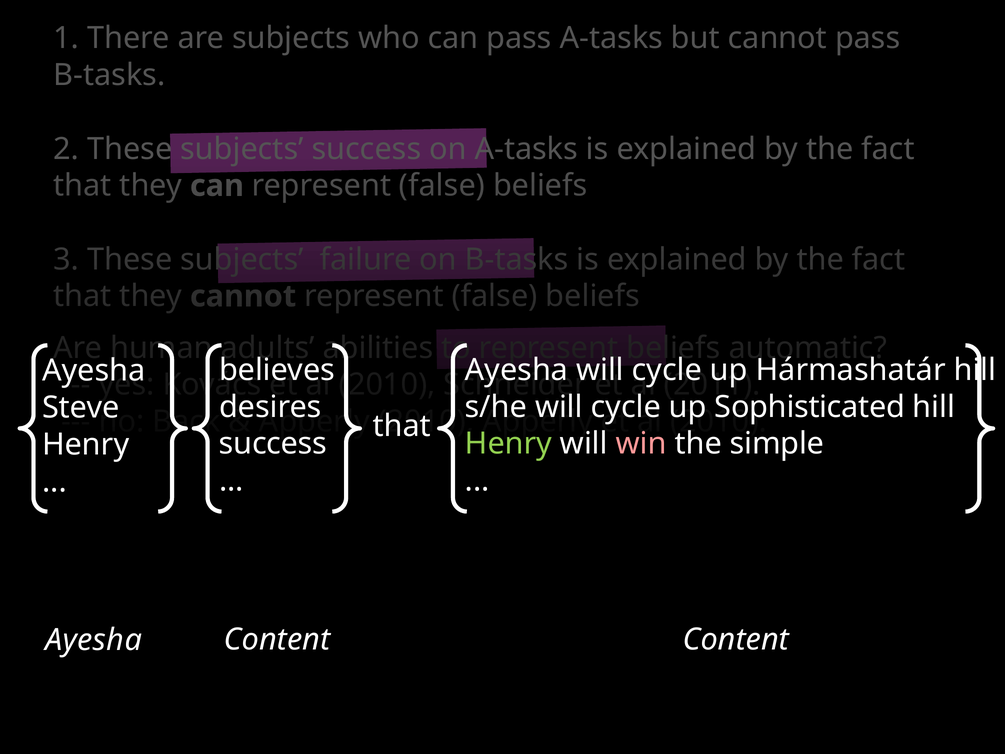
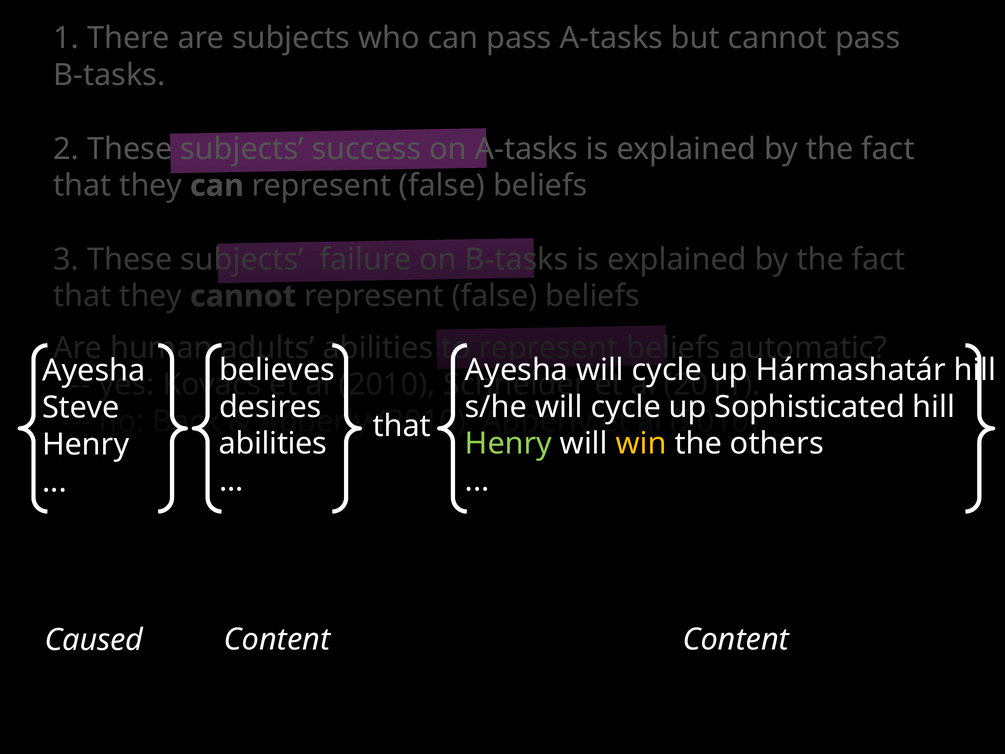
success: success -> abilities (273, 444)
win colour: pink -> yellow (641, 444)
simple: simple -> others (777, 444)
Ayesha: Ayesha -> Caused (94, 640)
